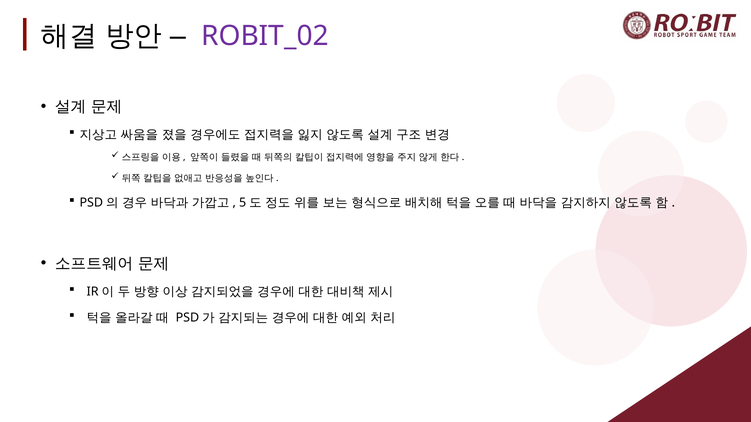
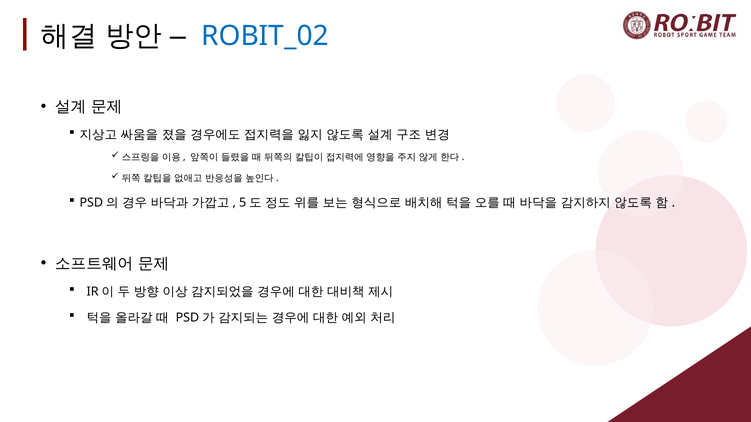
ROBIT_02 colour: purple -> blue (265, 36)
